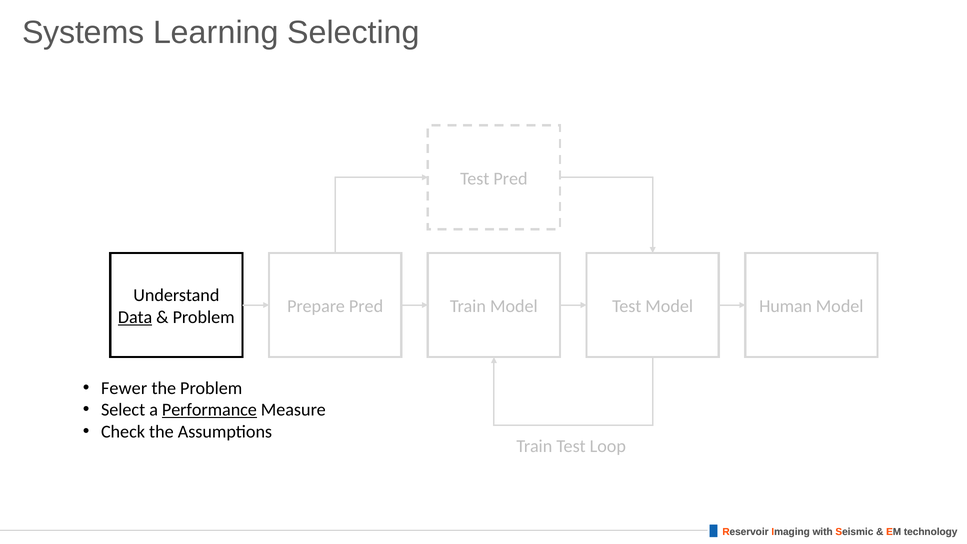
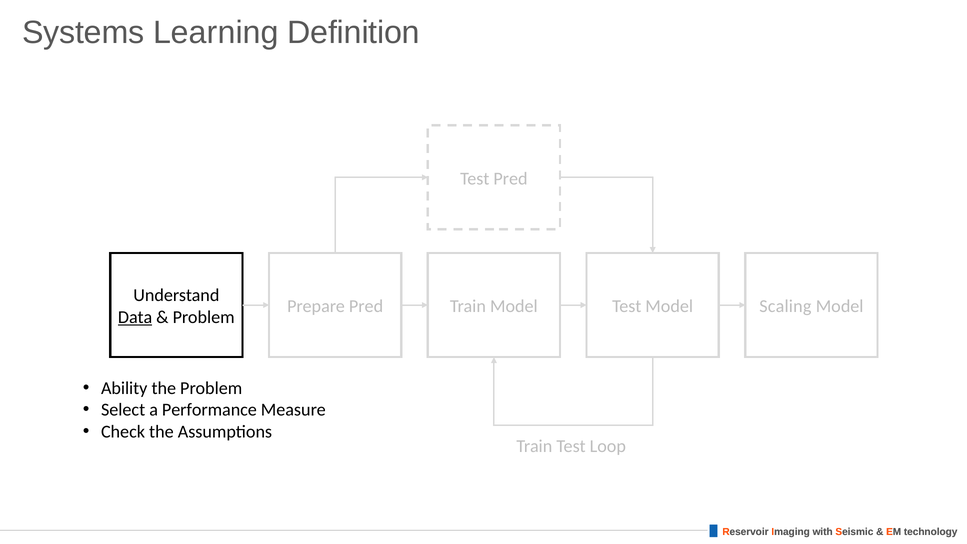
Selecting: Selecting -> Definition (354, 32)
Human: Human -> Scaling (785, 306)
Fewer: Fewer -> Ability (124, 388)
Performance underline: present -> none (209, 410)
